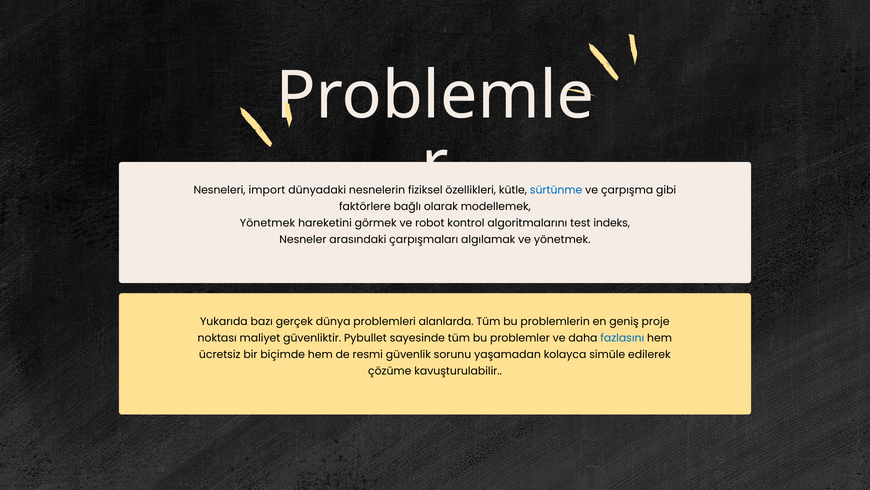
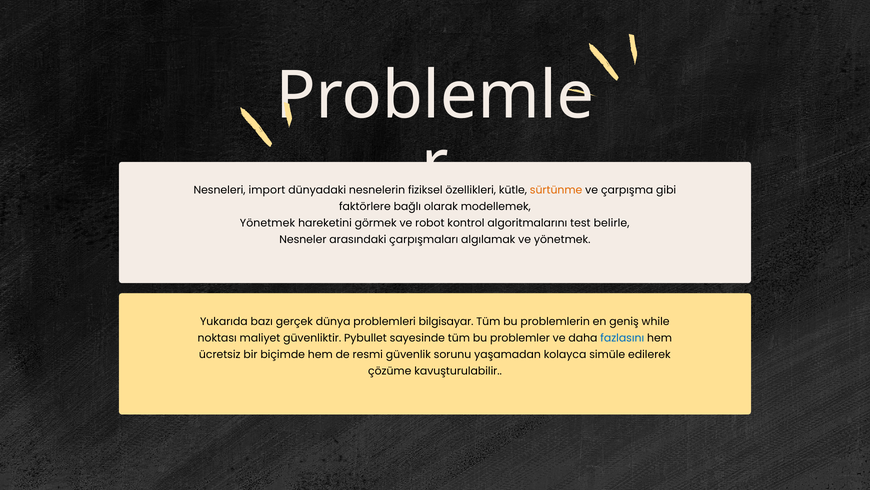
sürtünme colour: blue -> orange (556, 190)
indeks: indeks -> belirle (612, 223)
alanlarda: alanlarda -> bilgisayar (446, 321)
proje: proje -> while (656, 321)
